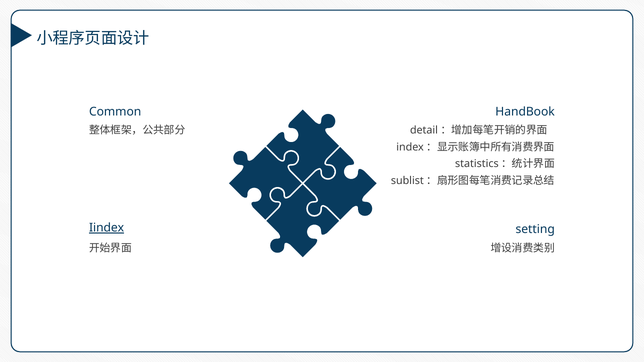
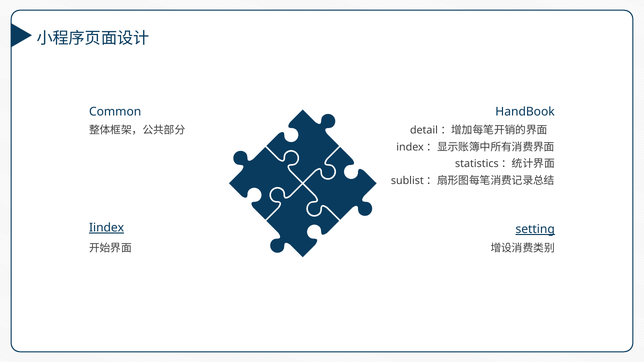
setting underline: none -> present (535, 230)
